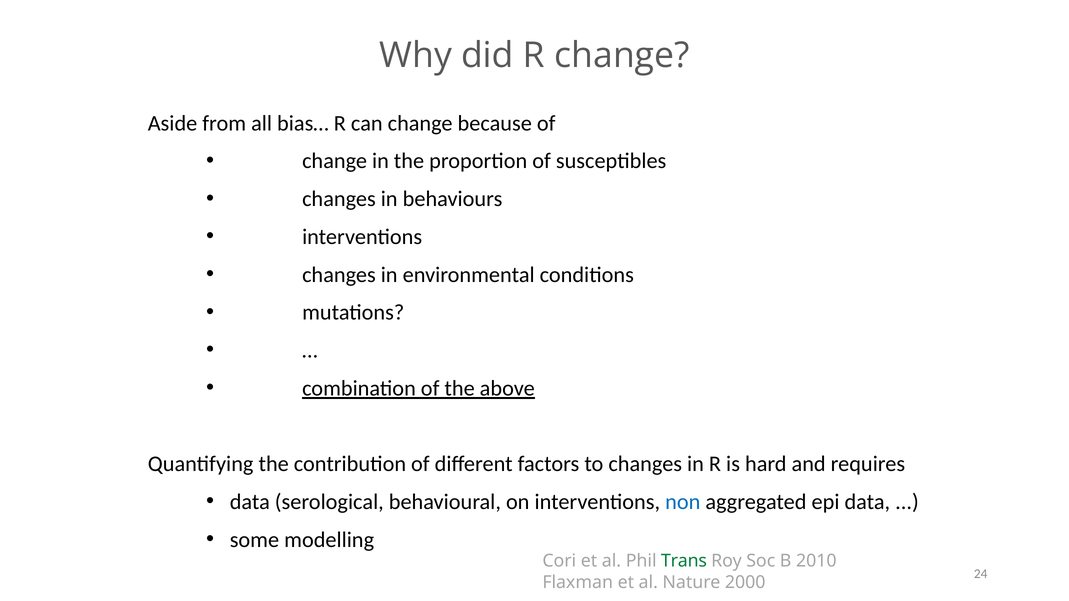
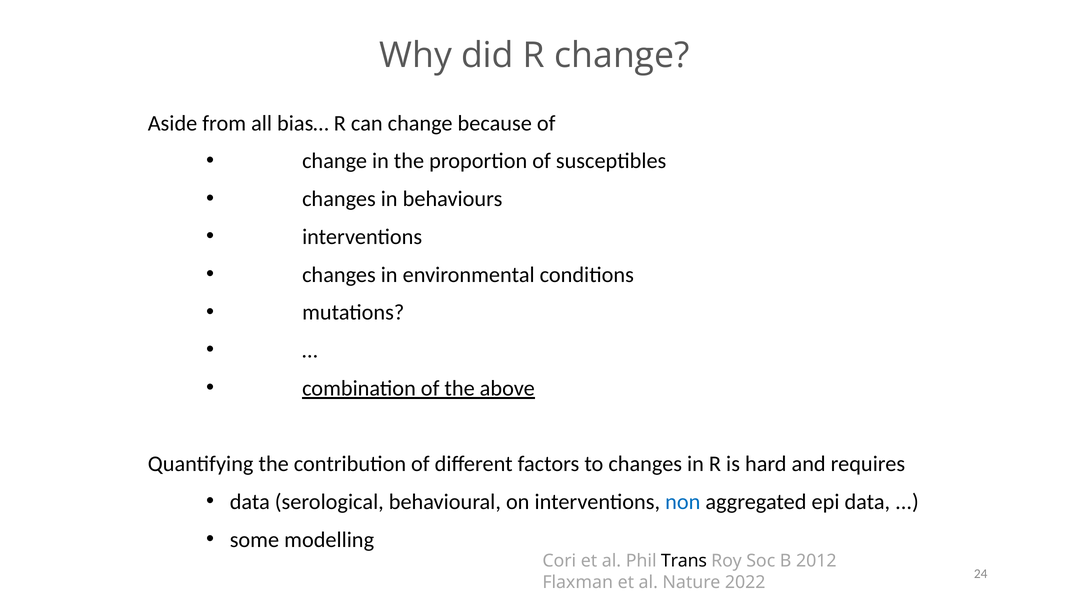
Trans colour: green -> black (684, 561)
2010: 2010 -> 2012 (816, 561)
2000: 2000 -> 2022 (745, 582)
